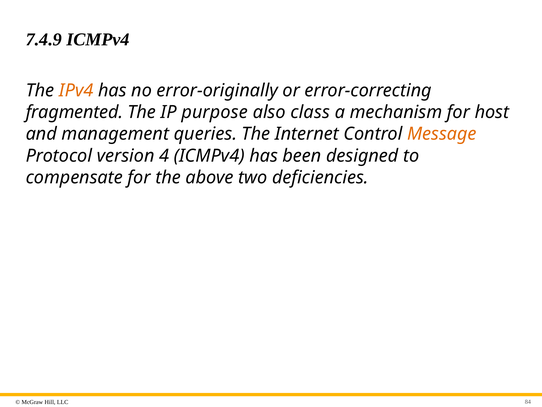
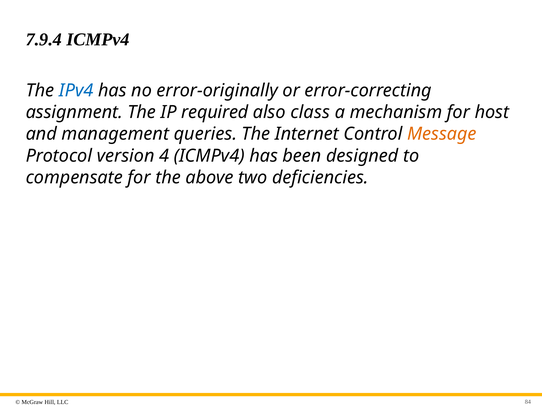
7.4.9: 7.4.9 -> 7.9.4 (44, 39)
IPv4 colour: orange -> blue (76, 90)
fragmented: fragmented -> assignment (74, 112)
purpose: purpose -> required (215, 112)
